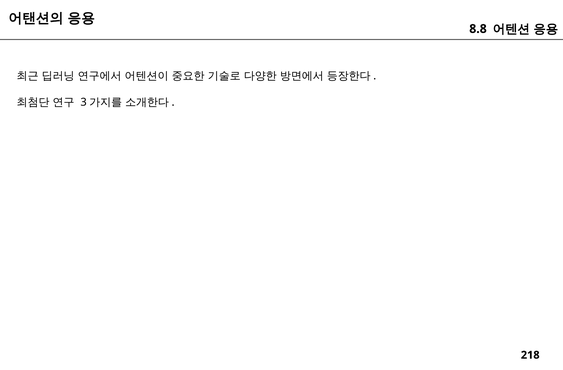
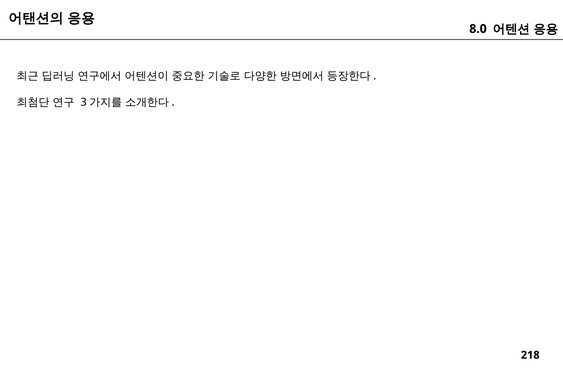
8.8: 8.8 -> 8.0 (478, 29)
